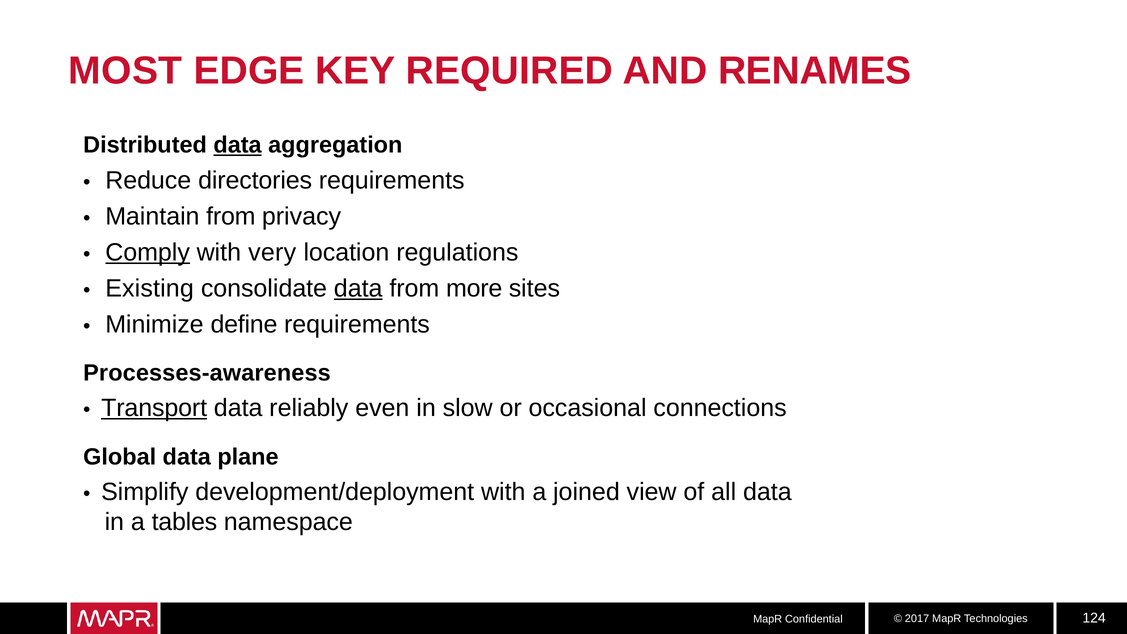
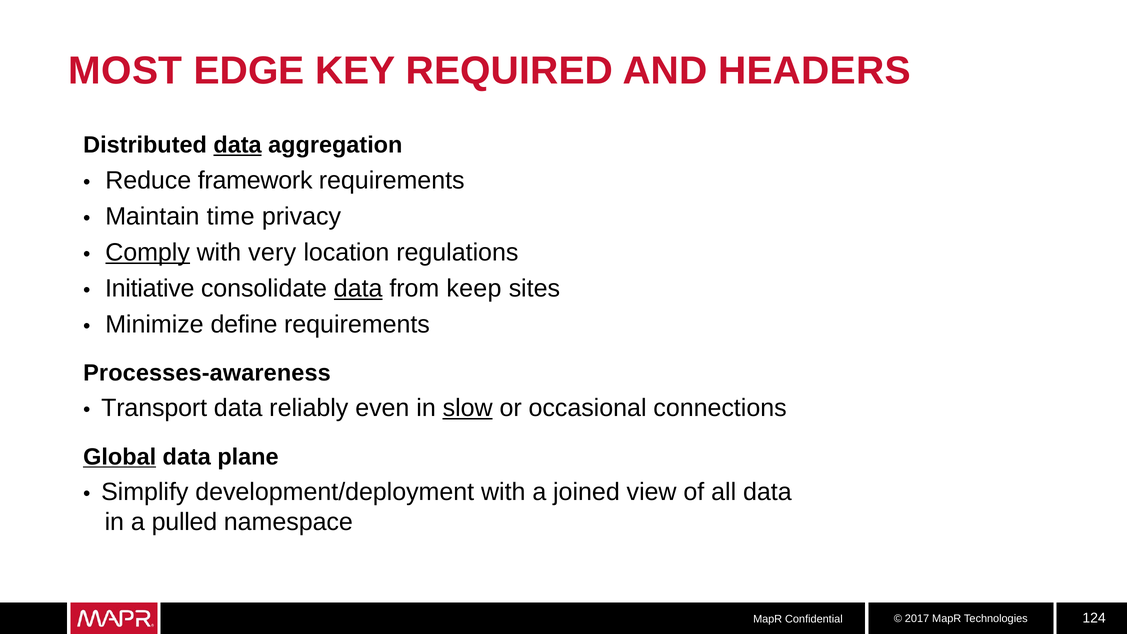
RENAMES: RENAMES -> HEADERS (814, 71)
directories: directories -> framework (255, 180)
Maintain from: from -> time (231, 216)
Existing: Existing -> Initiative (150, 288)
more: more -> keep (474, 288)
Transport underline: present -> none (154, 408)
slow underline: none -> present (468, 408)
Global underline: none -> present (120, 457)
tables: tables -> pulled (184, 522)
